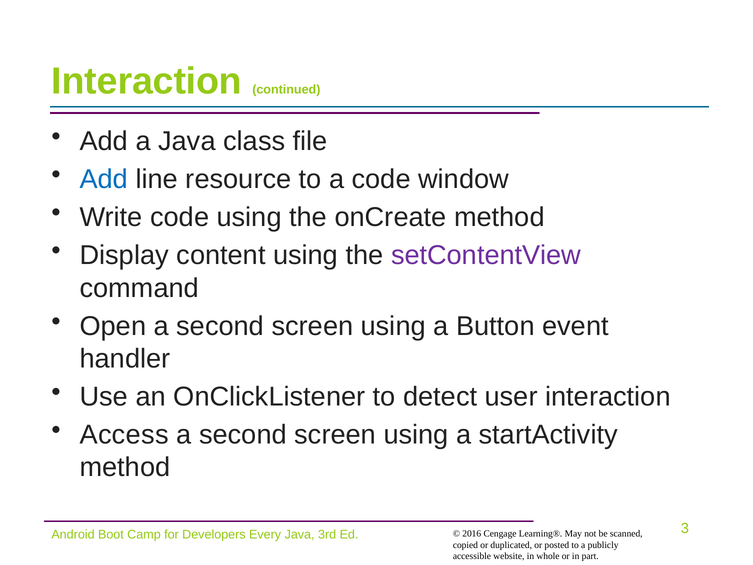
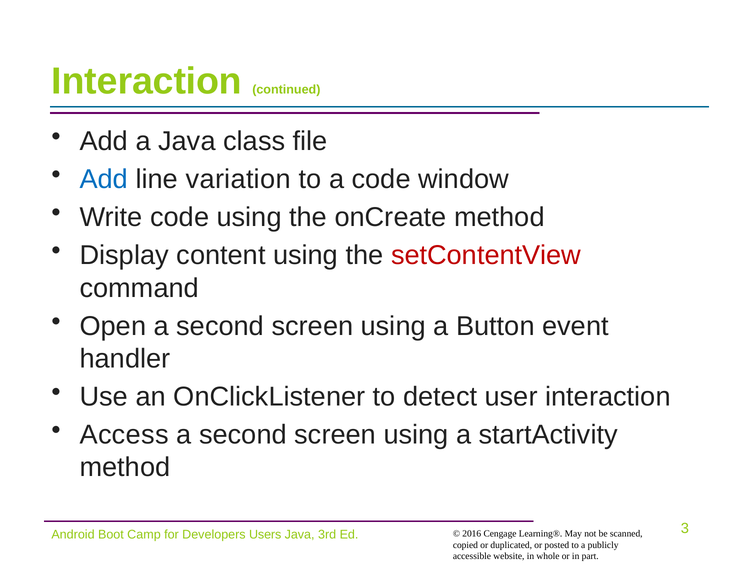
resource: resource -> variation (238, 179)
setContentView colour: purple -> red (486, 255)
Every: Every -> Users (265, 534)
